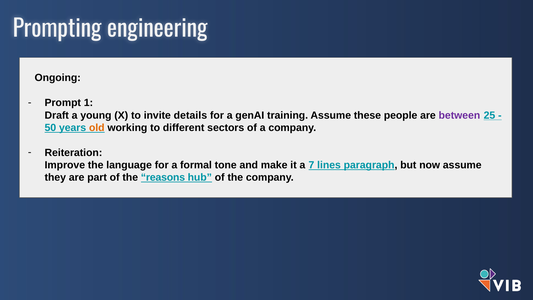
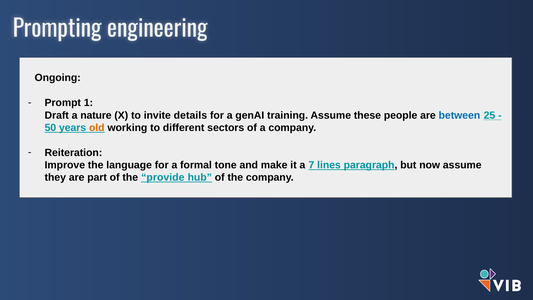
young: young -> nature (96, 115)
between colour: purple -> blue (459, 115)
reasons: reasons -> provide (163, 177)
